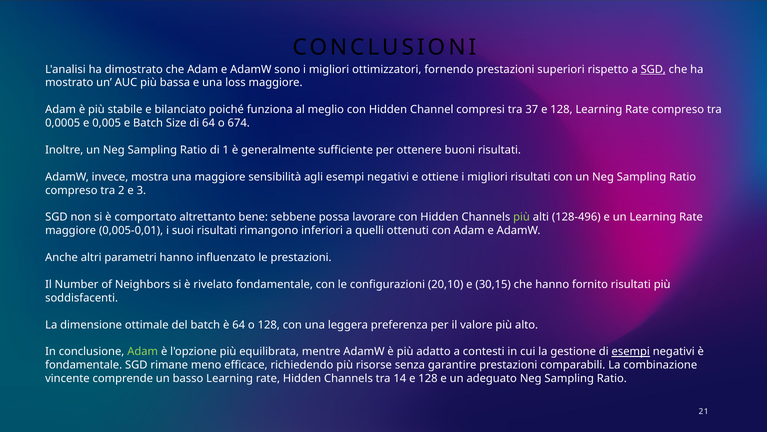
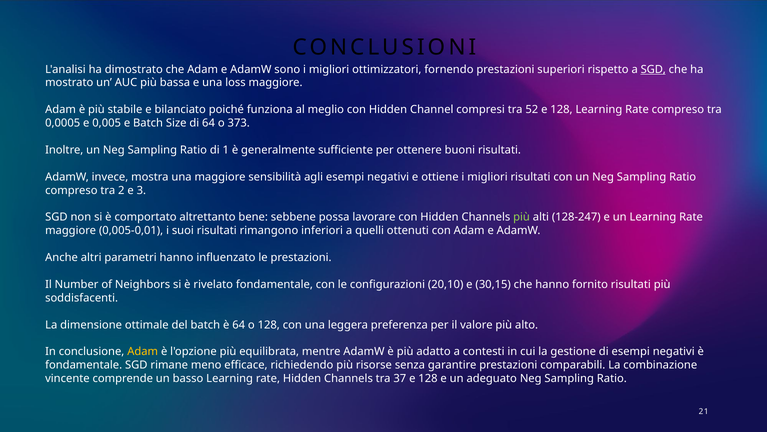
37: 37 -> 52 (532, 110)
674: 674 -> 373 (239, 123)
128-496: 128-496 -> 128-247 (576, 217)
Adam colour: light green -> yellow (143, 351)
esempi underline: present -> none (631, 351)
14: 14 -> 37 (400, 378)
